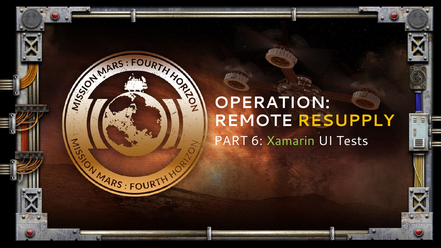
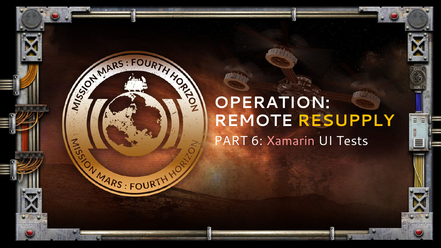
Xamarin colour: light green -> pink (291, 141)
